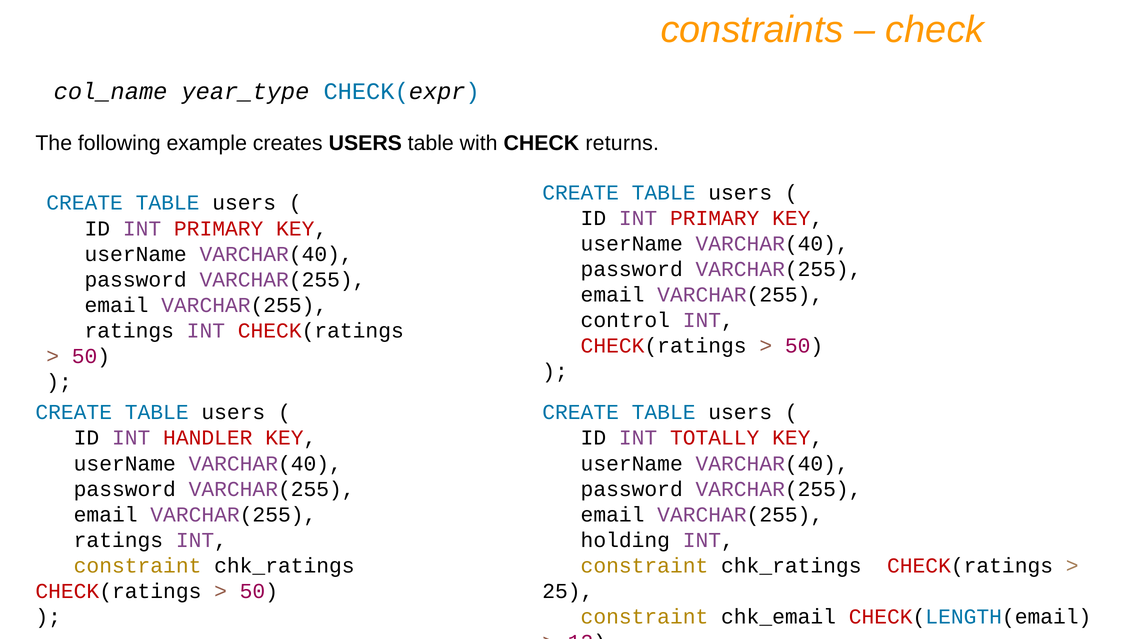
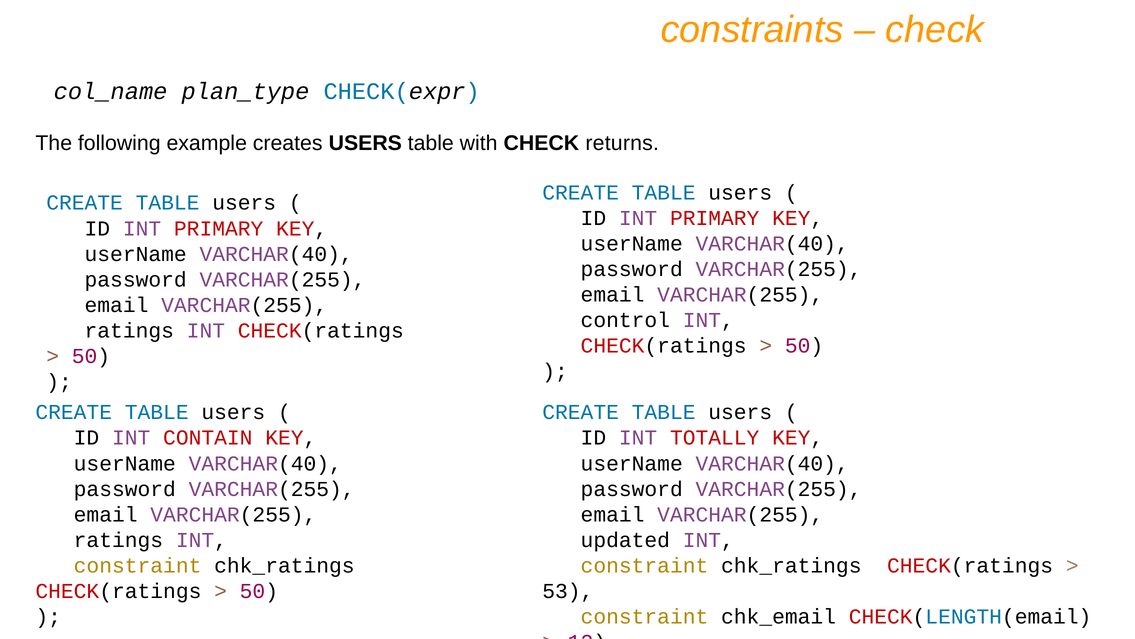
year_type: year_type -> plan_type (245, 91)
HANDLER: HANDLER -> CONTAIN (208, 438)
holding: holding -> updated (625, 540)
25: 25 -> 53 (568, 591)
